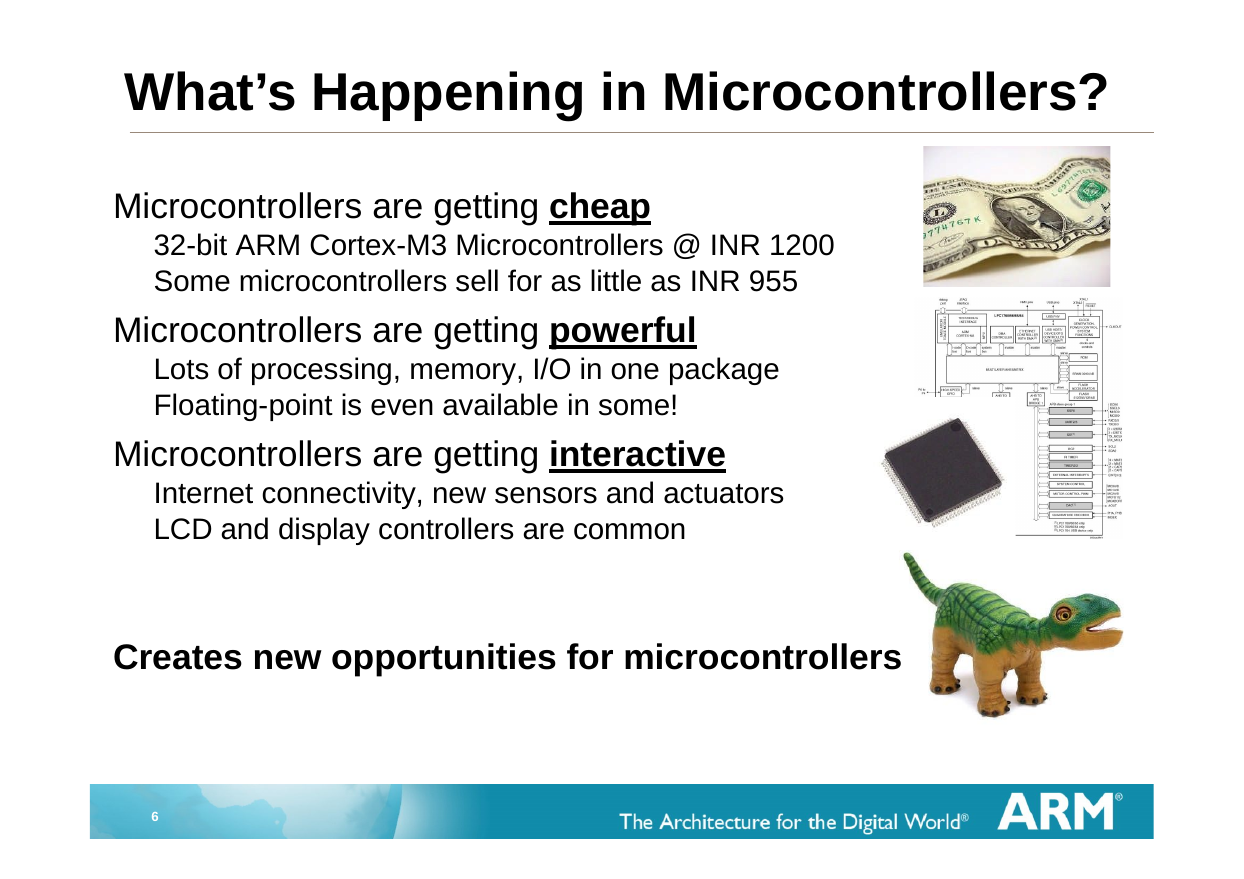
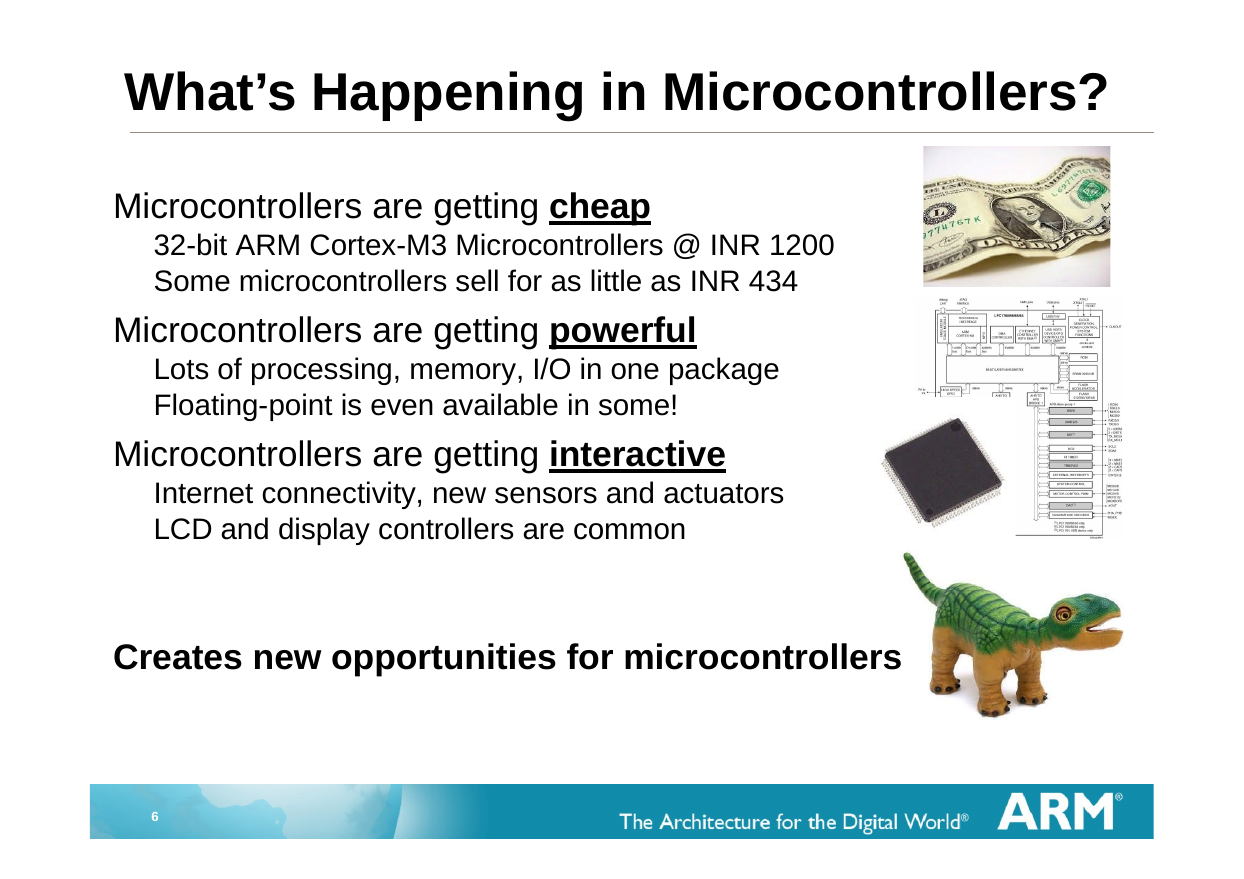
955: 955 -> 434 (774, 281)
